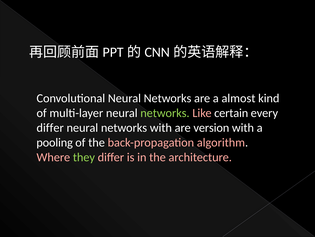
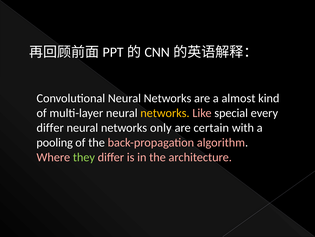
networks colour: light green -> yellow (165, 113)
certain: certain -> special (231, 113)
networks with: with -> only (161, 128)
version: version -> certain (211, 128)
